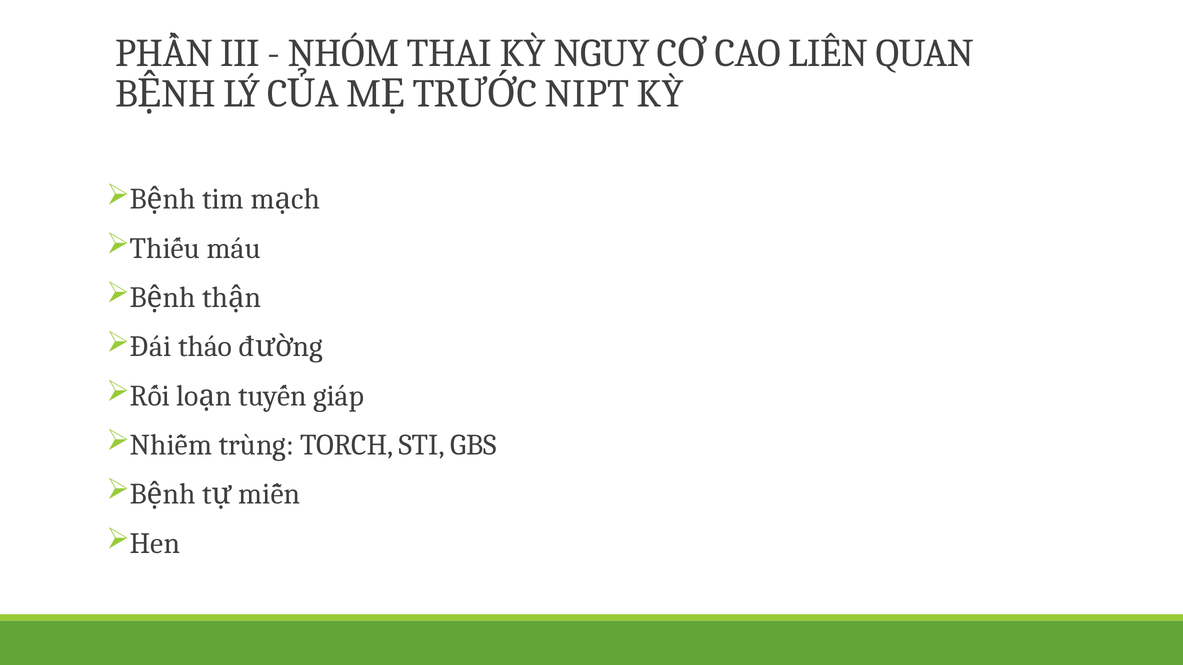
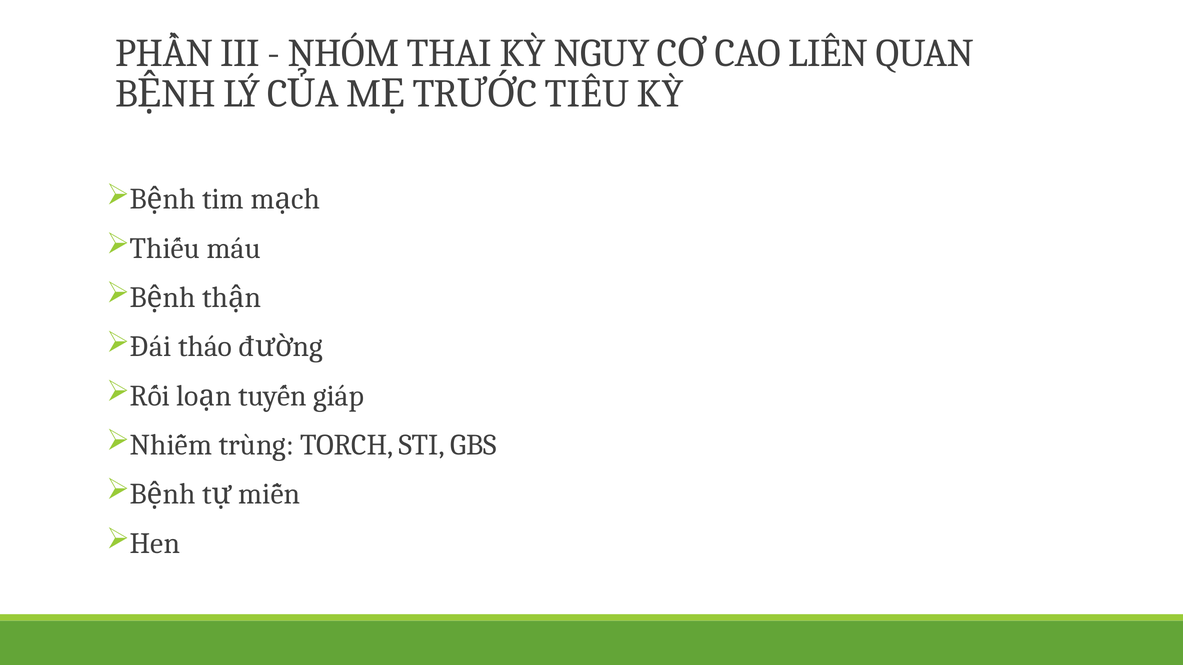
NIPT: NIPT -> TIÊU (587, 94)
